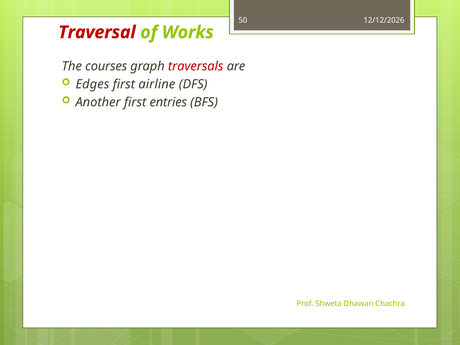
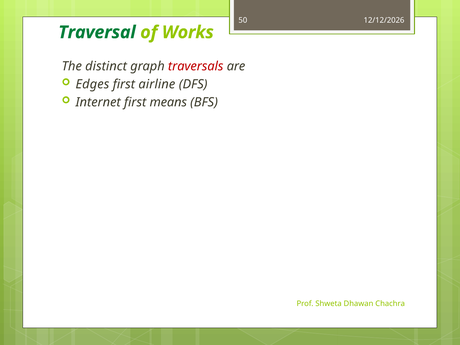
Traversal colour: red -> green (97, 32)
courses: courses -> distinct (106, 66)
Another: Another -> Internet (98, 102)
entries: entries -> means (168, 102)
